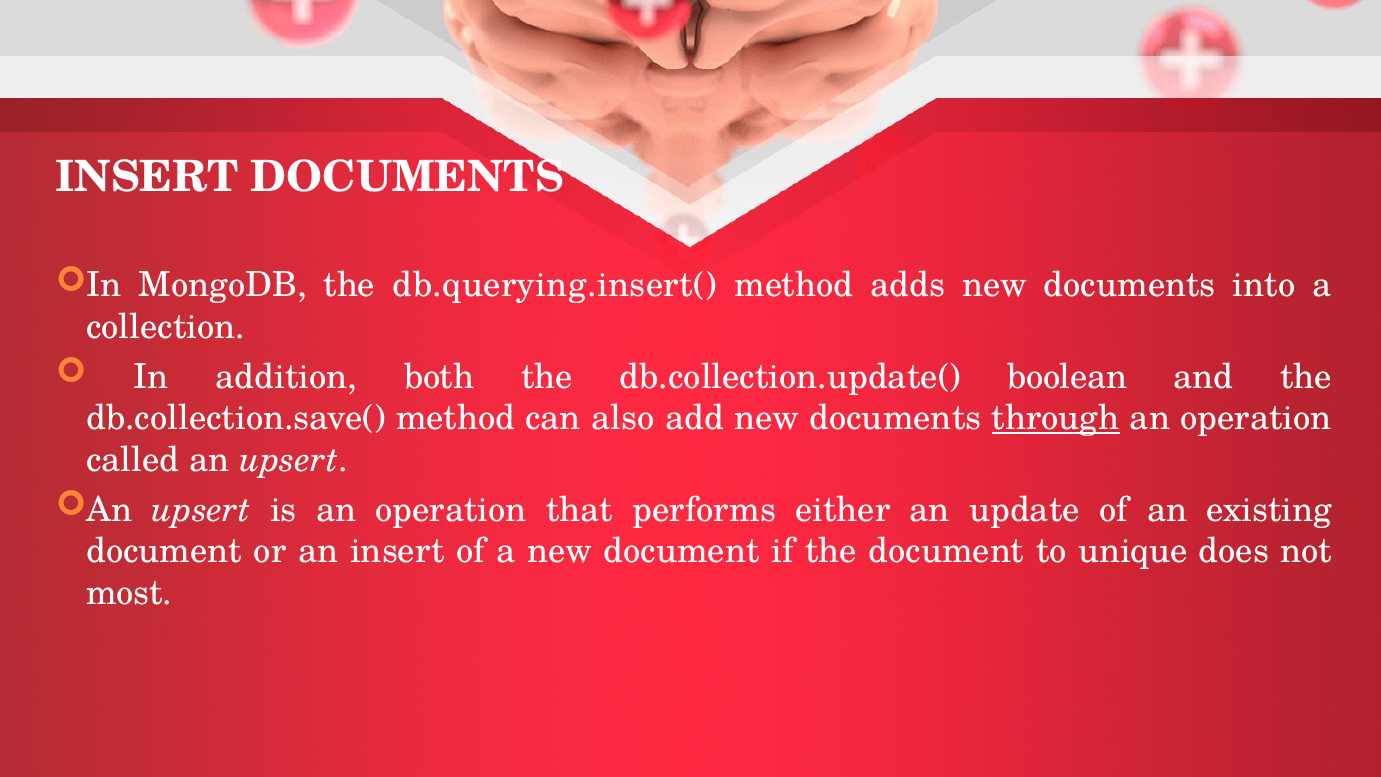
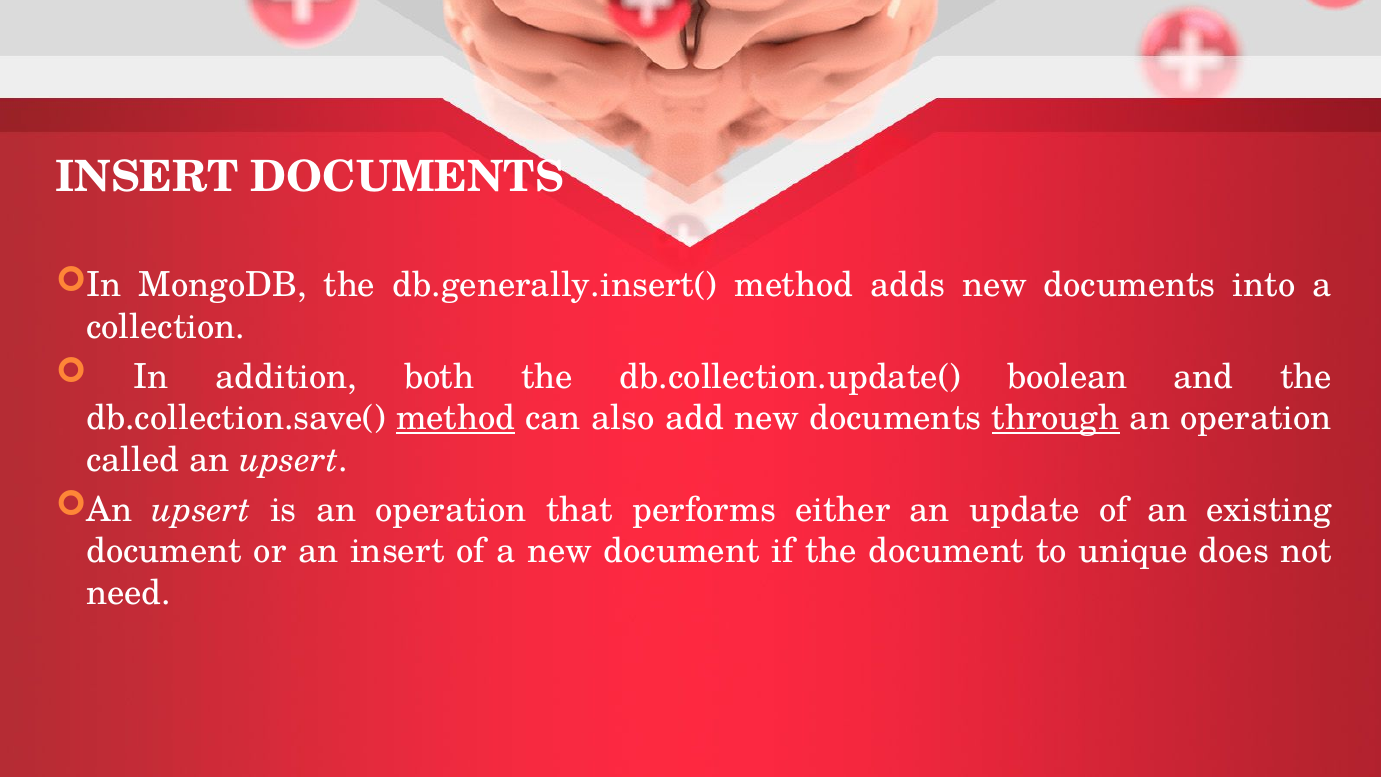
db.querying.insert(: db.querying.insert( -> db.generally.insert( (555, 286)
method underline: none -> present (456, 418)
most: most -> need (129, 593)
